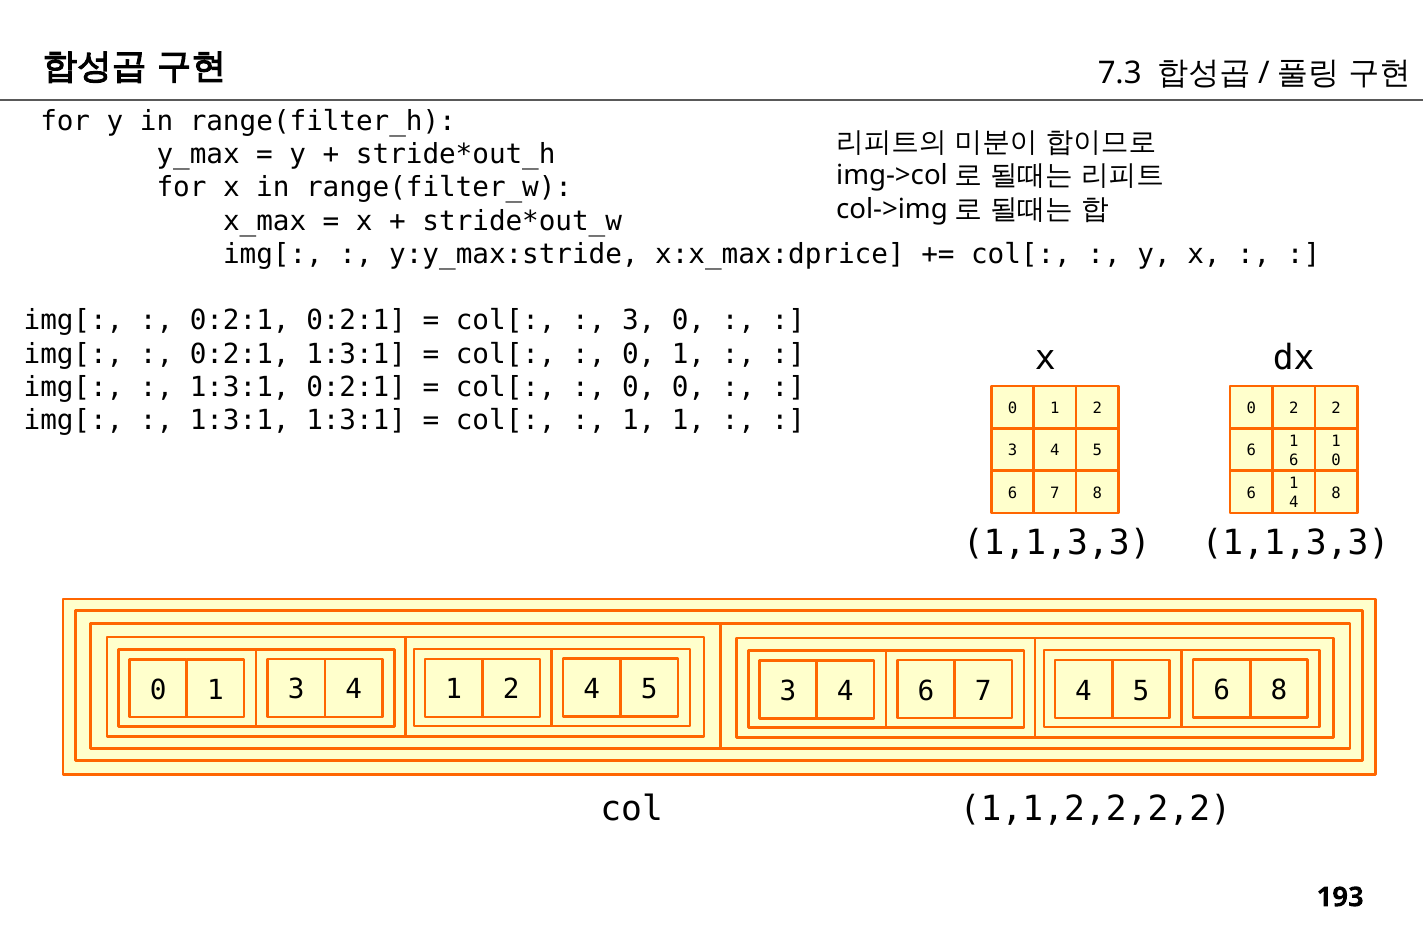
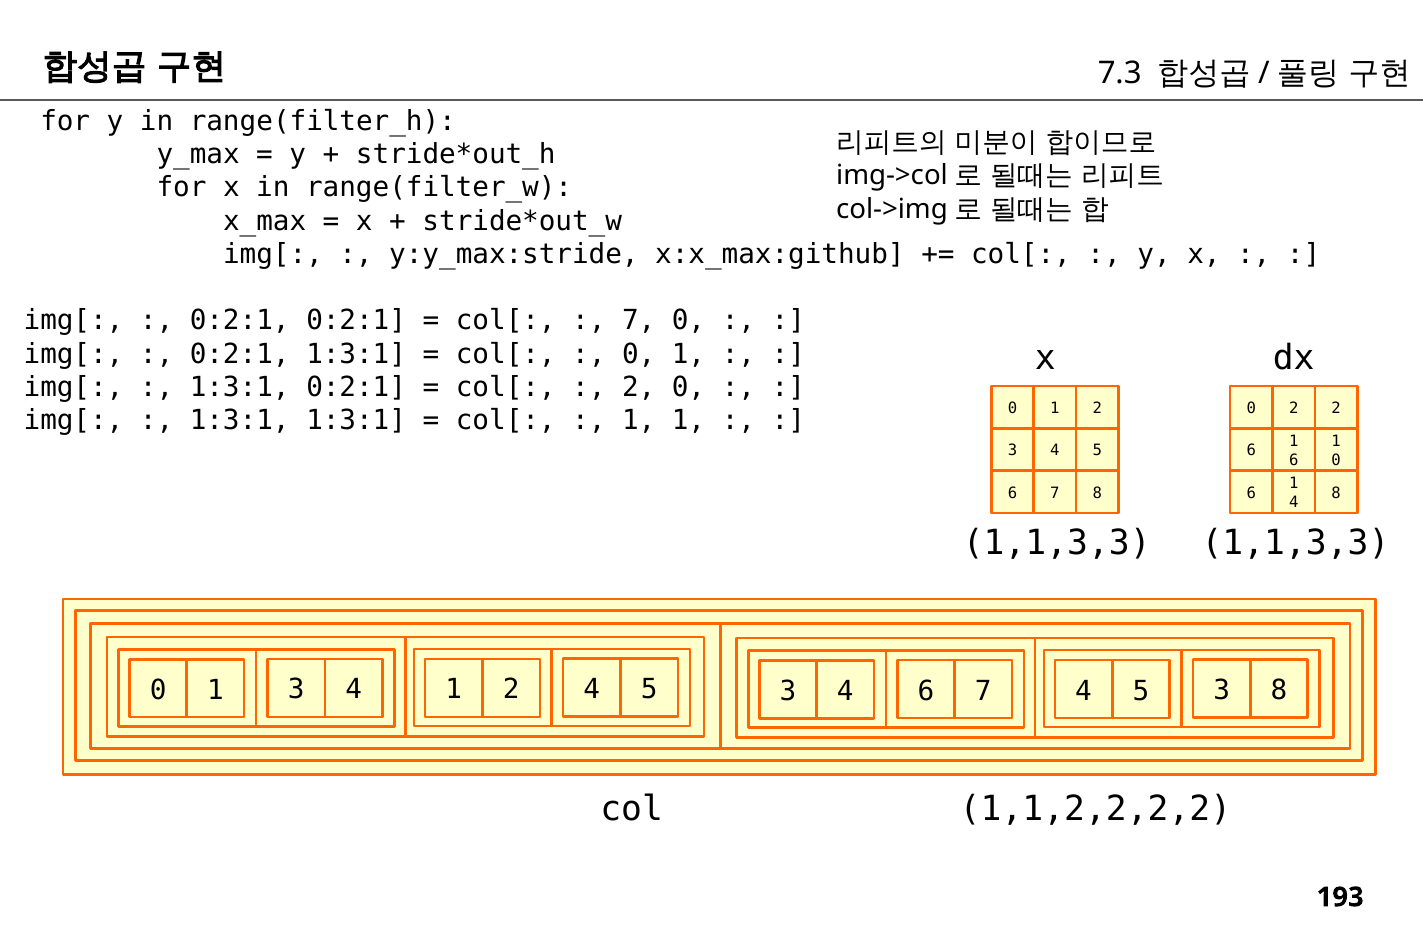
x:x_max:dprice: x:x_max:dprice -> x:x_max:github (780, 254)
3: 3 -> 7 (639, 321)
0: 0 -> 2 (639, 387)
7 4 5 6: 6 -> 3 (1222, 690)
